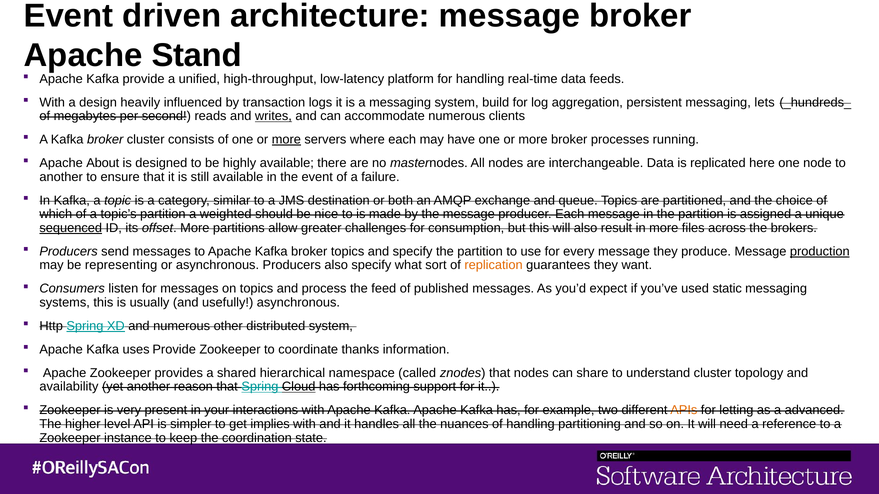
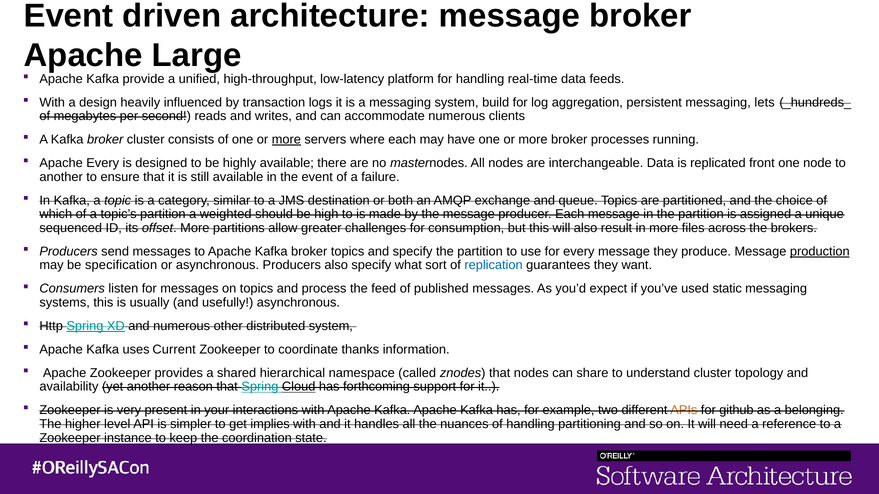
Stand: Stand -> Large (197, 55)
writes underline: present -> none (273, 116)
Apache About: About -> Every (103, 163)
here: here -> front (762, 163)
nice: nice -> high (326, 214)
sequenced underline: present -> none (71, 228)
representing: representing -> specification (121, 265)
replication colour: orange -> blue (494, 265)
uses Provide: Provide -> Current (174, 350)
letting: letting -> github (736, 410)
advanced: advanced -> belonging (814, 410)
